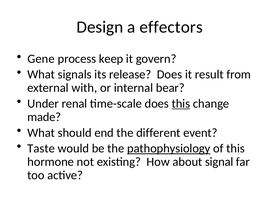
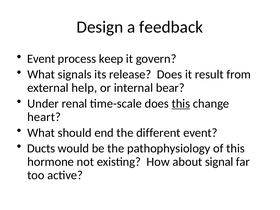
effectors: effectors -> feedback (171, 27)
Gene: Gene -> Event (41, 59)
with: with -> help (84, 88)
made: made -> heart (44, 117)
Taste: Taste -> Ducts (41, 148)
pathophysiology underline: present -> none (169, 148)
